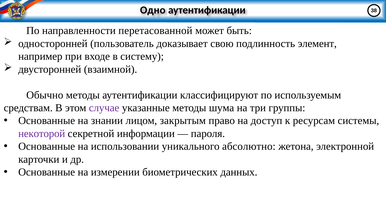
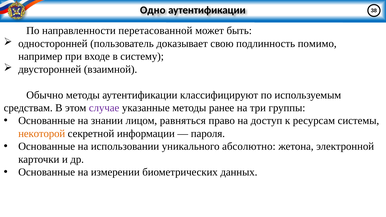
элемент: элемент -> помимо (317, 44)
шума: шума -> ранее (222, 108)
закрытым: закрытым -> равняться (183, 121)
некоторой colour: purple -> orange (42, 134)
